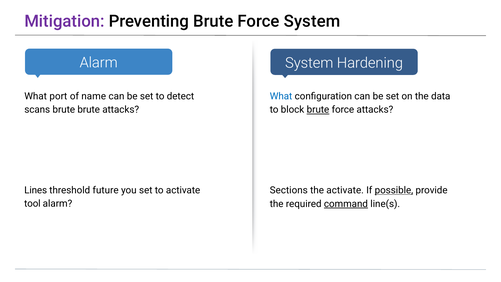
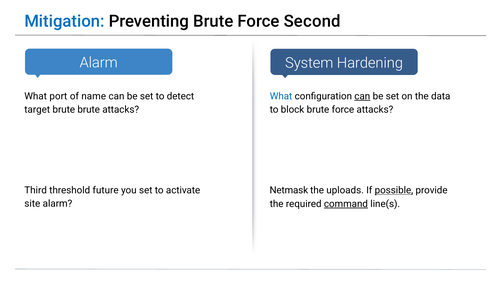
Mitigation colour: purple -> blue (64, 21)
Force System: System -> Second (312, 21)
can underline: none -> present (362, 96)
scans: scans -> target (37, 109)
brute underline: present -> none (318, 110)
Lines: Lines -> Third (36, 190)
Sections: Sections -> Netmask (289, 190)
the activate: activate -> uploads (345, 190)
tool: tool -> site (32, 204)
